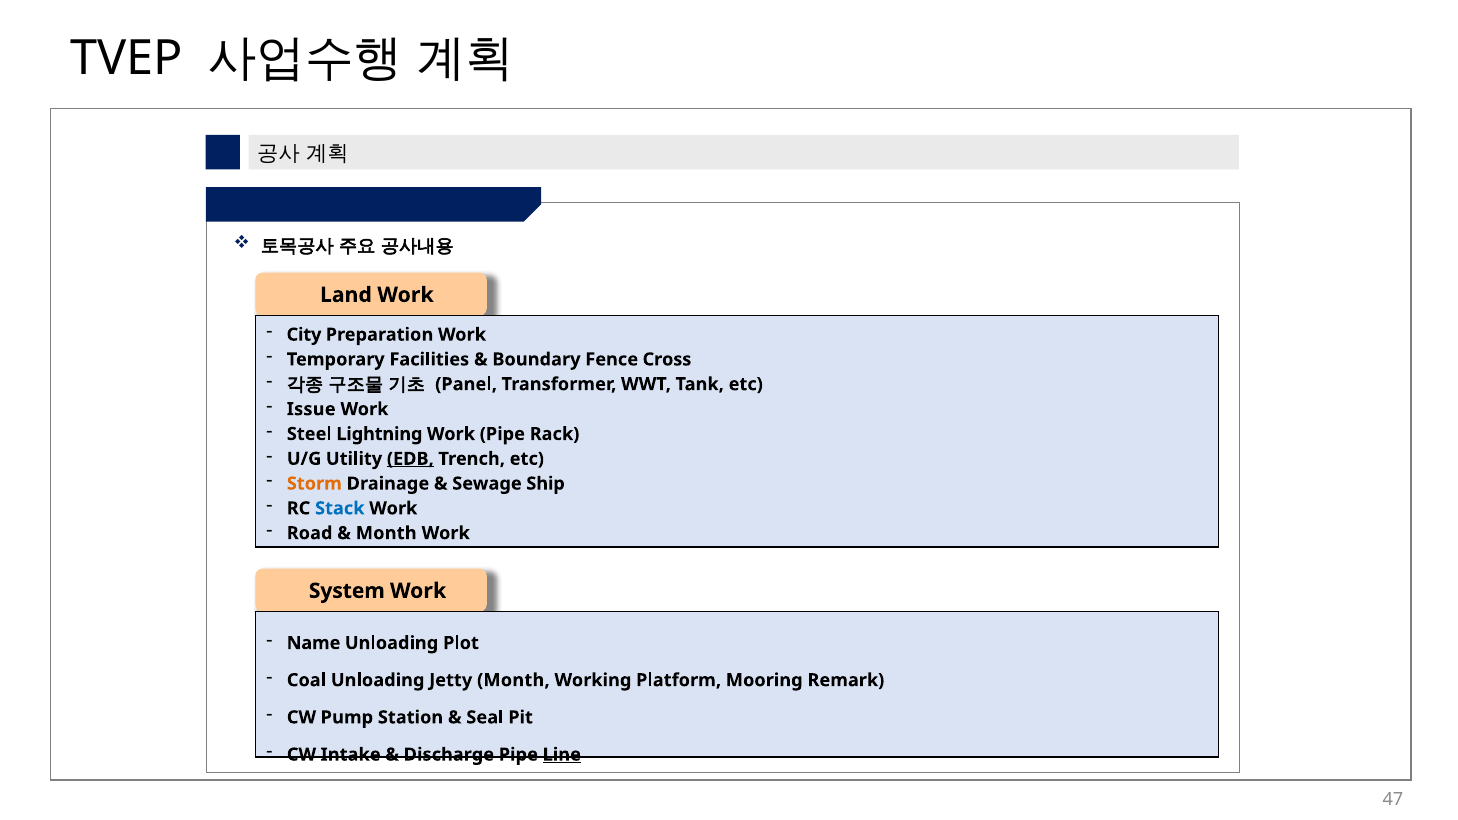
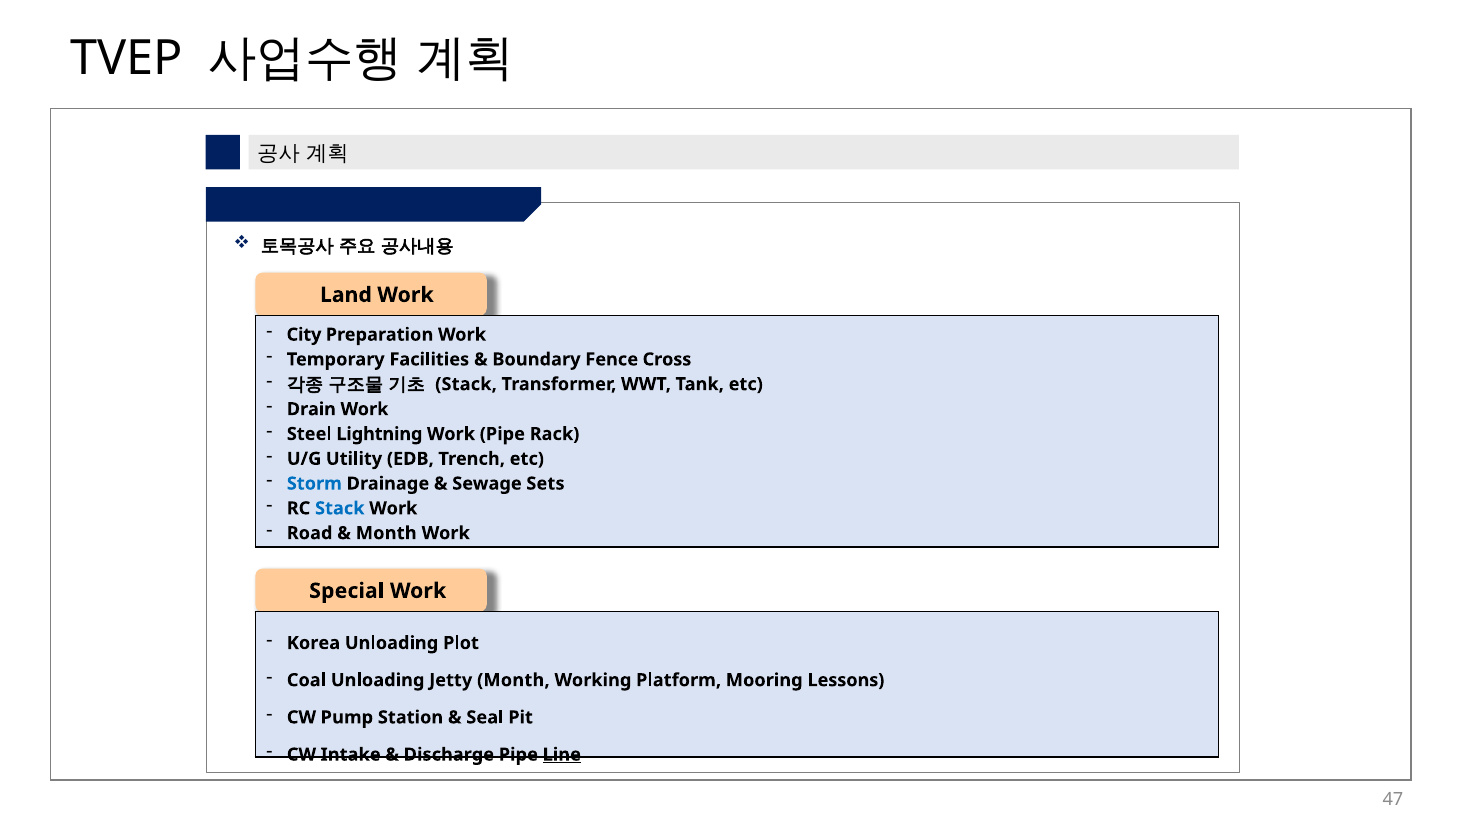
Panel: Panel -> Stack (466, 384)
Issue: Issue -> Drain (311, 409)
EDB underline: present -> none (410, 459)
Storm colour: orange -> blue (314, 484)
Ship: Ship -> Sets (545, 484)
System: System -> Special (347, 591)
Name: Name -> Korea (313, 643)
Remark: Remark -> Lessons (846, 680)
